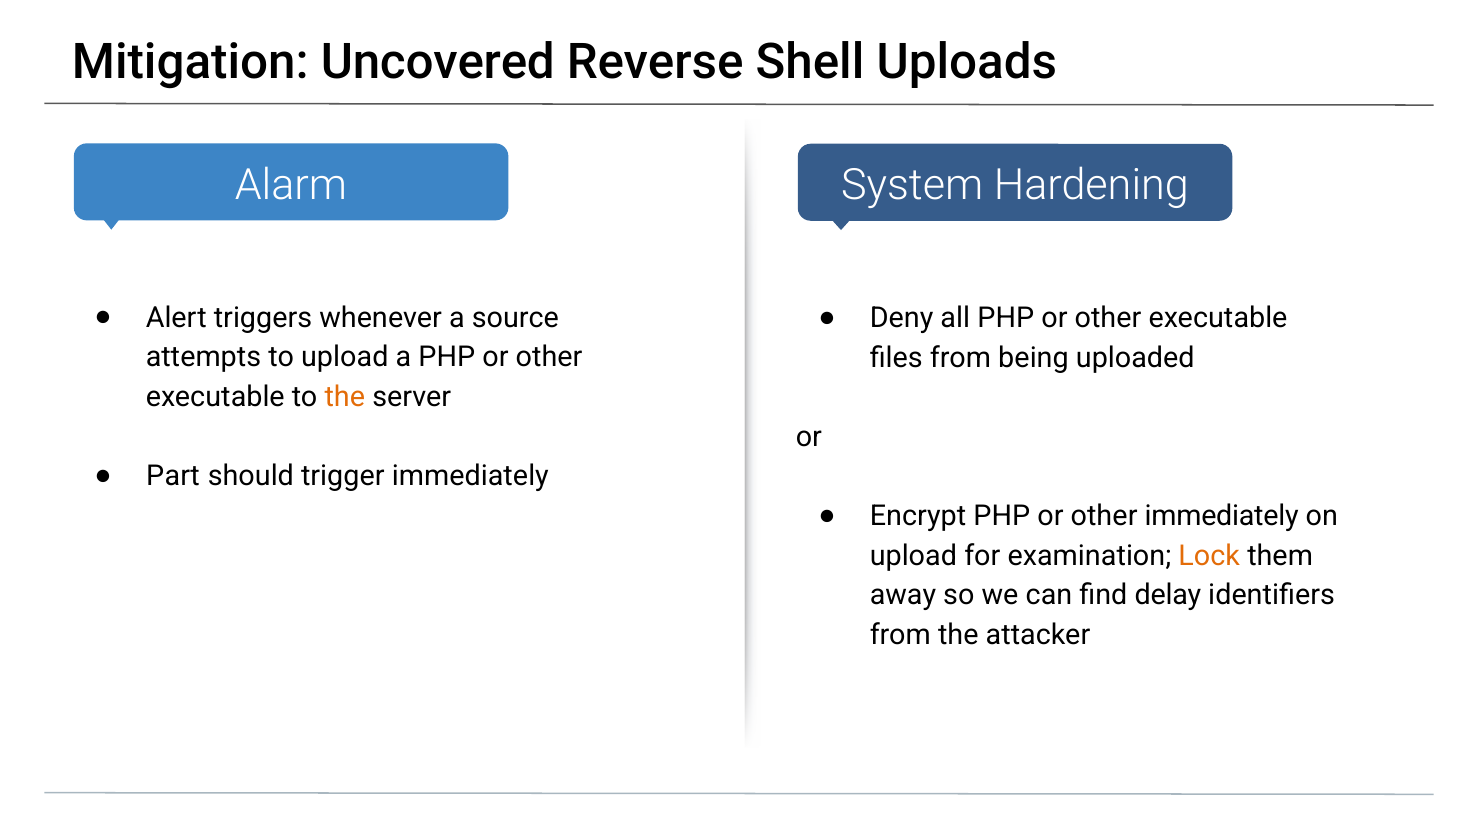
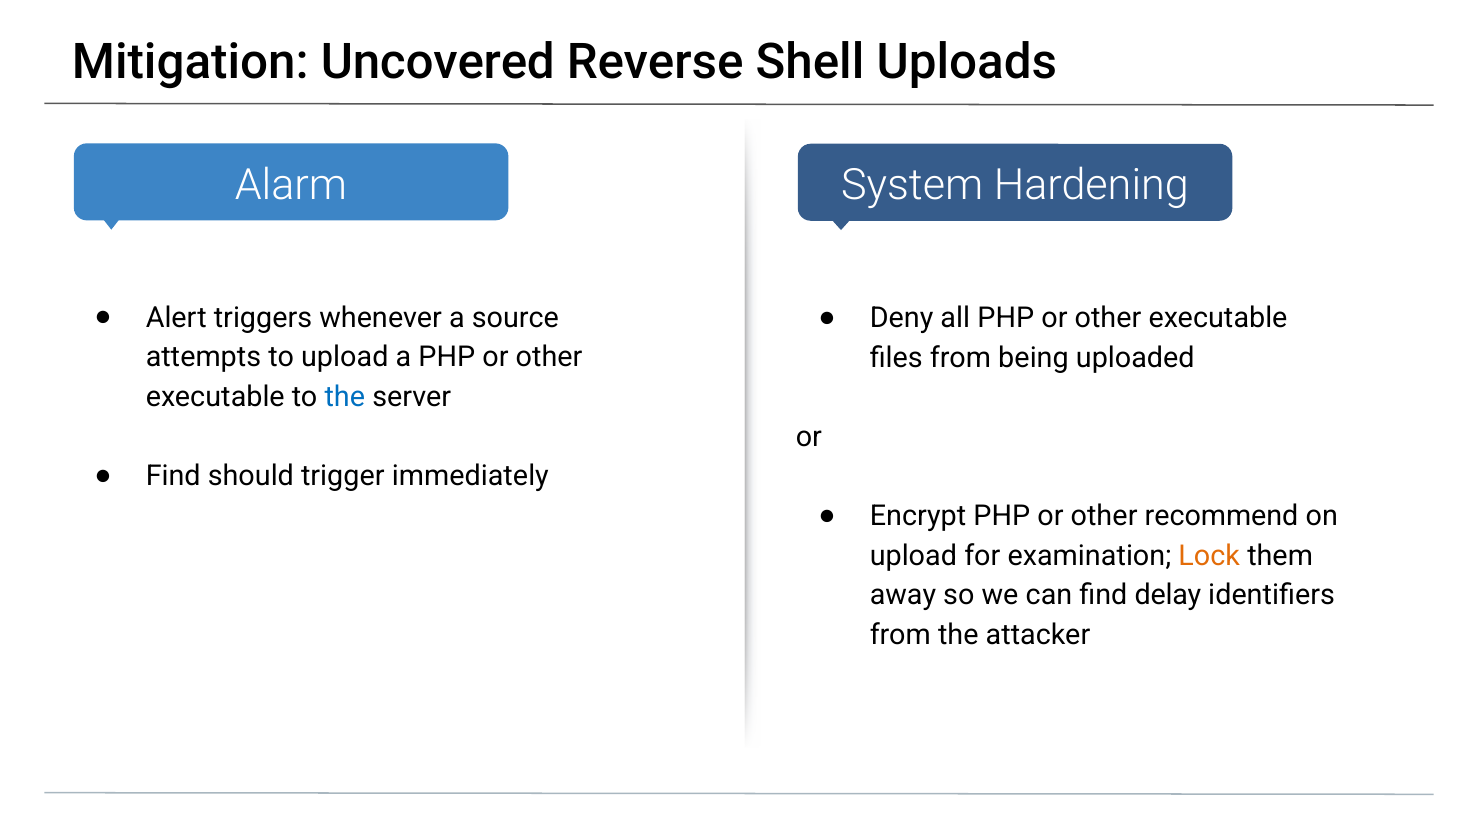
the colour: orange -> blue (345, 397)
Part: Part -> Find (173, 476)
other immediately: immediately -> recommend (1222, 516)
